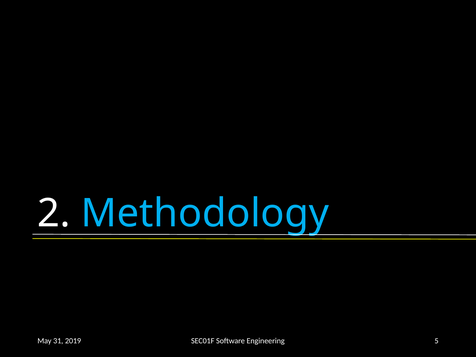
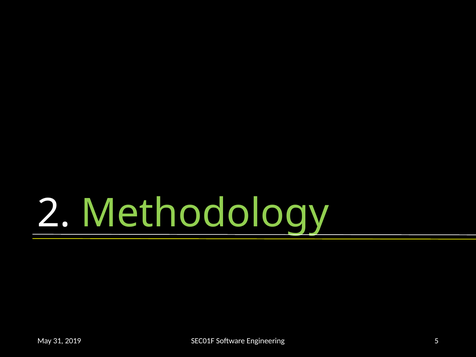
Methodology colour: light blue -> light green (205, 213)
